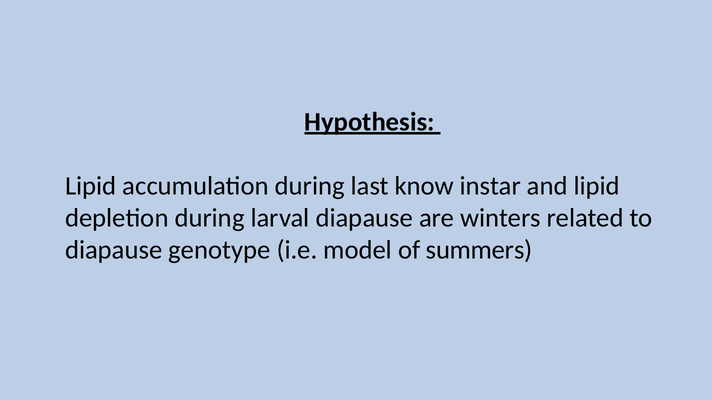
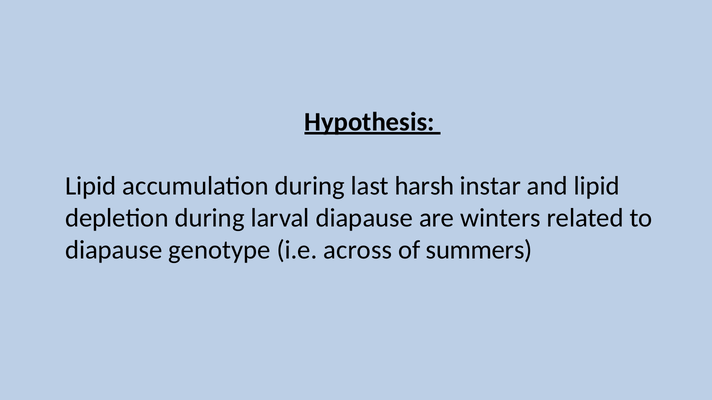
know: know -> harsh (424, 186)
model: model -> across (358, 250)
